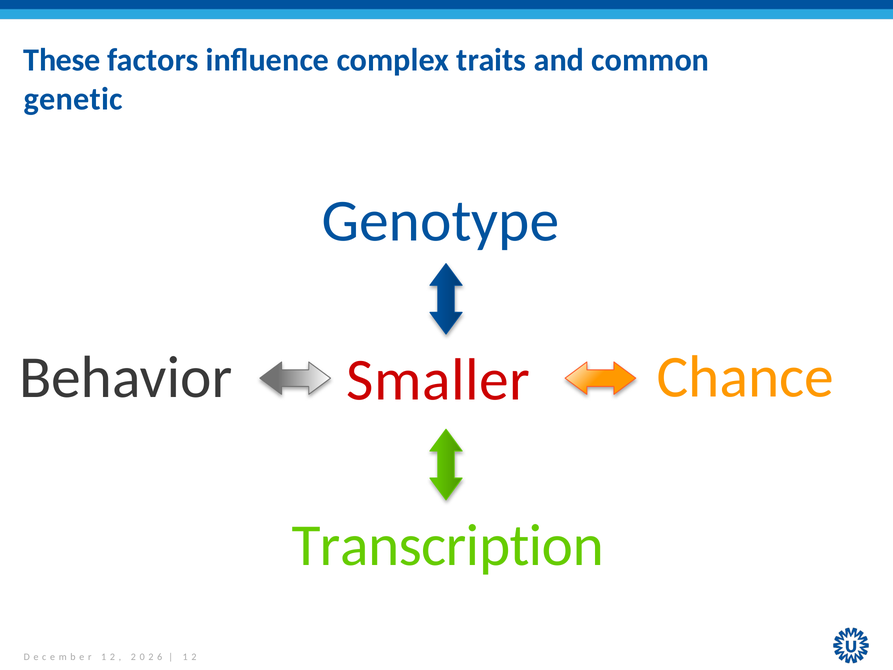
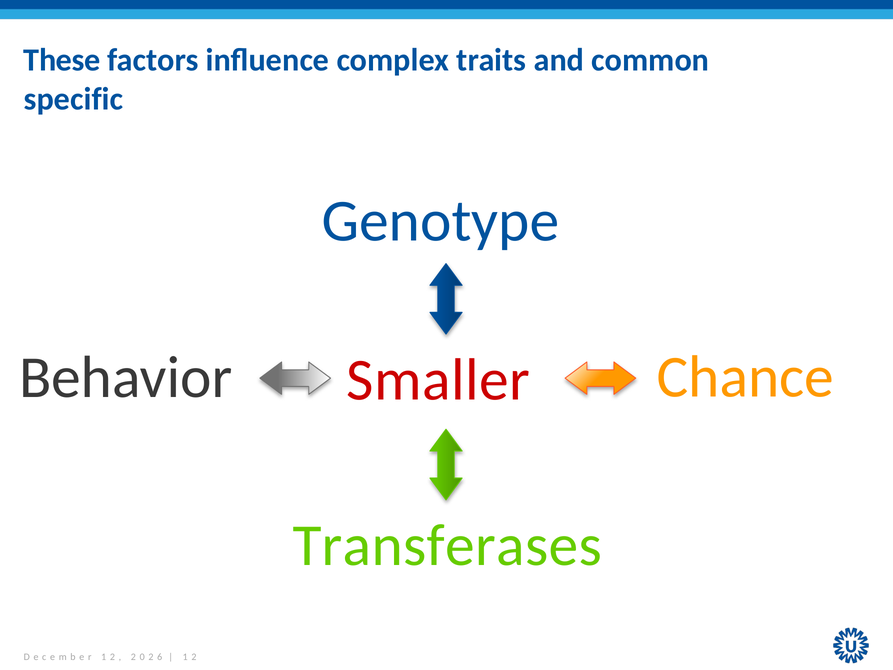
genetic: genetic -> specific (73, 99)
Transcription: Transcription -> Transferases (447, 545)
